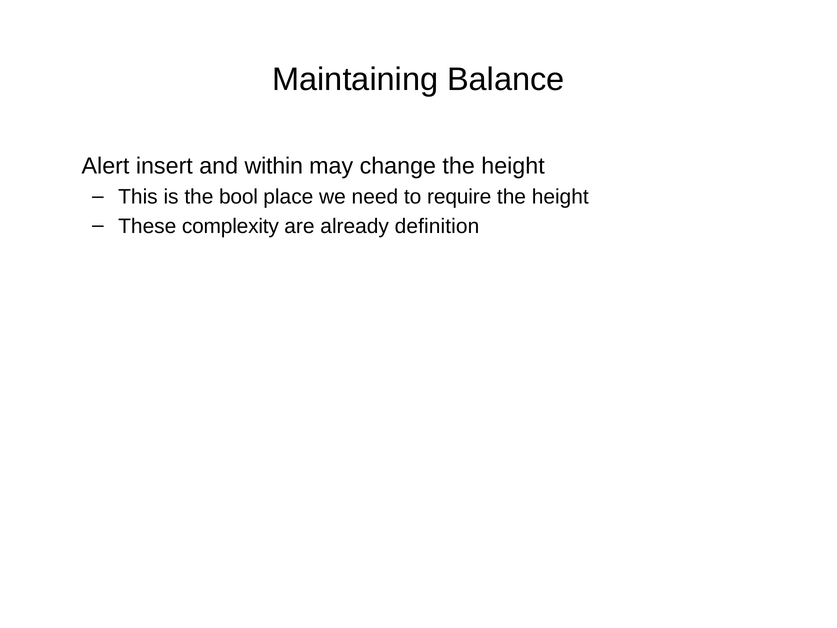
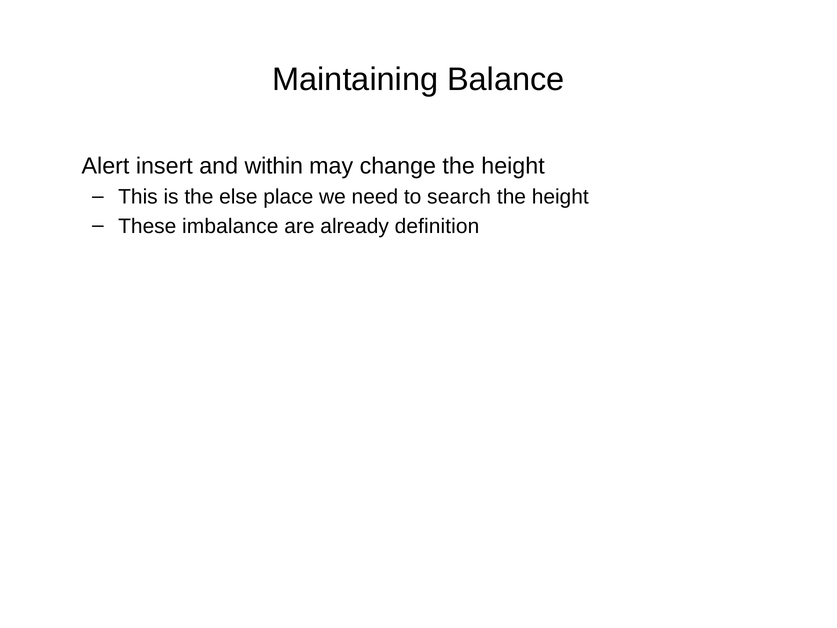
bool: bool -> else (238, 197)
require: require -> search (459, 197)
complexity: complexity -> imbalance (230, 226)
